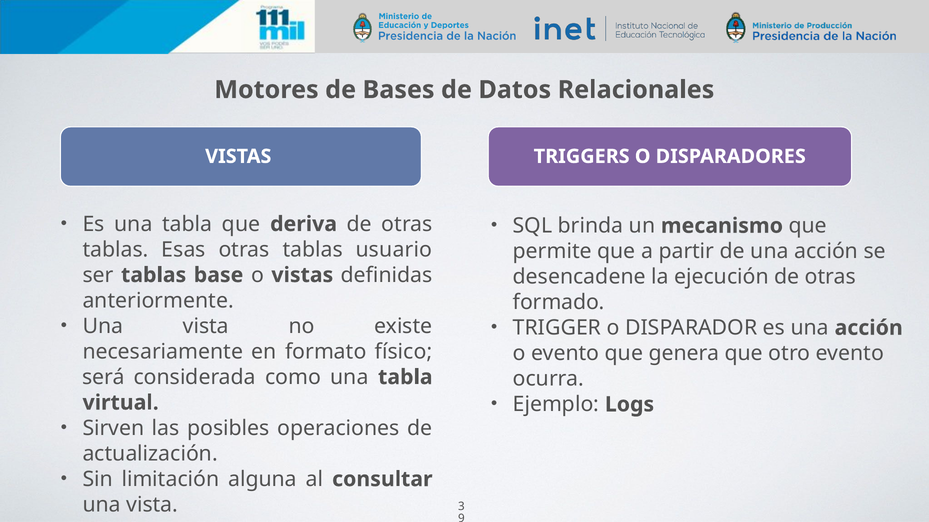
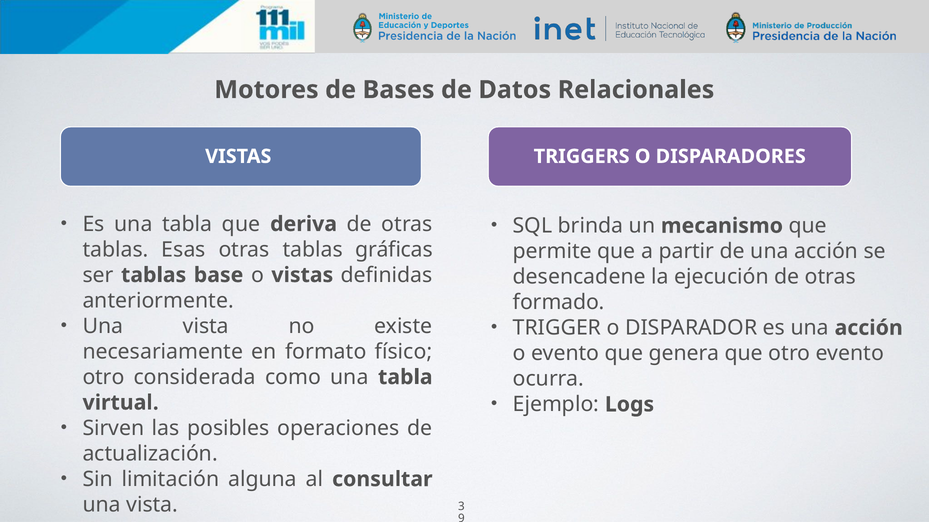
usuario: usuario -> gráficas (394, 250)
será: será -> otro (104, 378)
